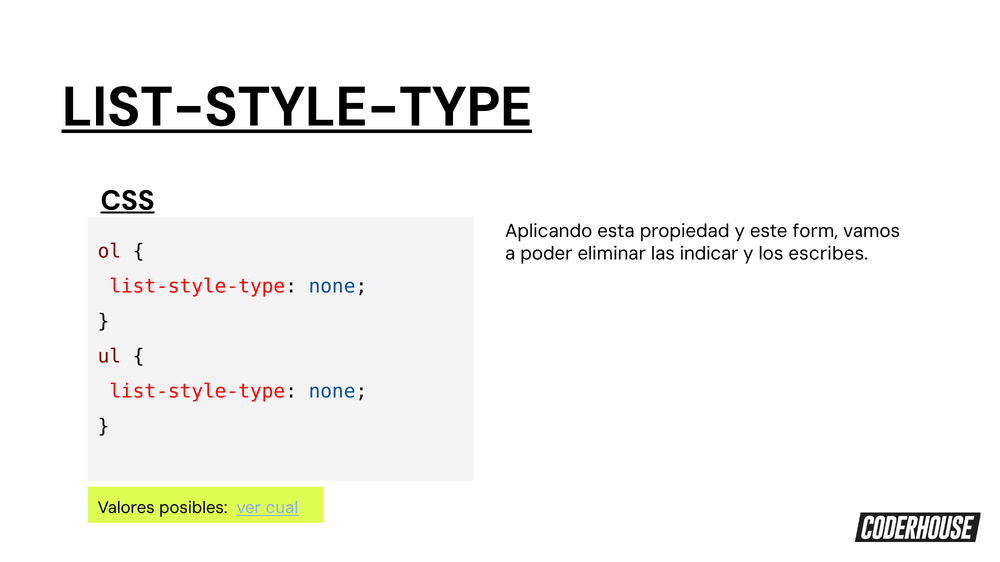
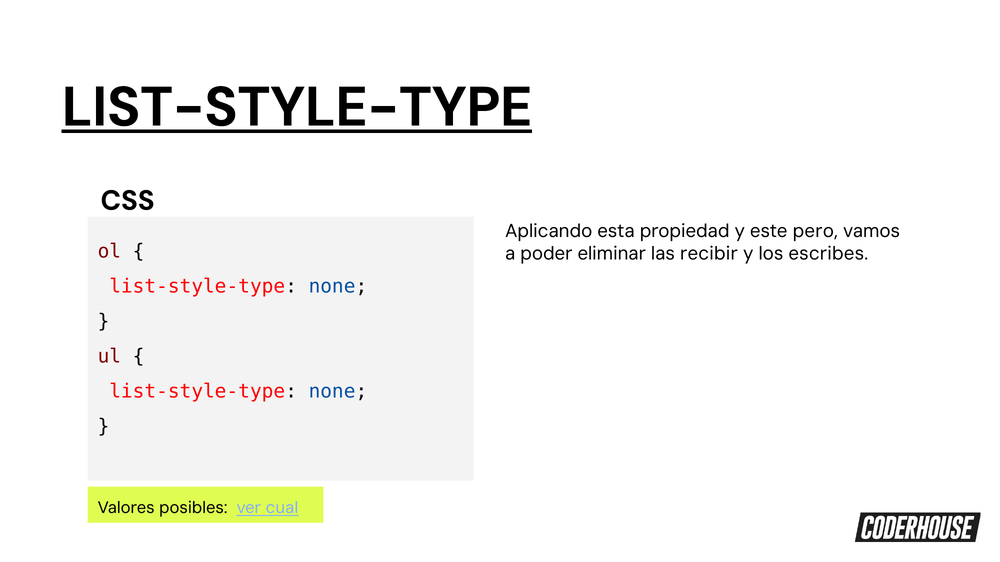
CSS underline: present -> none (128, 201)
form: form -> pero (815, 231)
indicar: indicar -> recibir (709, 254)
